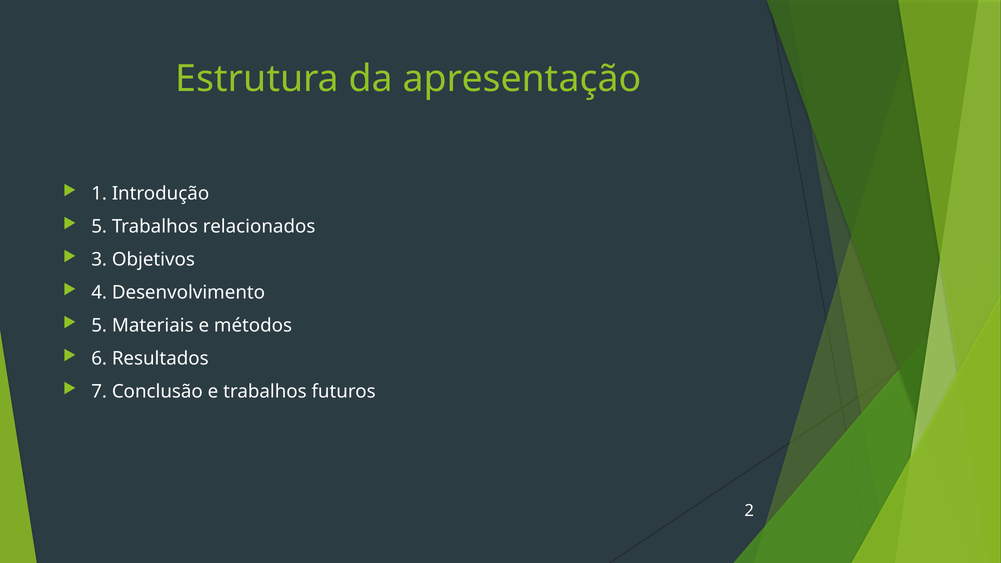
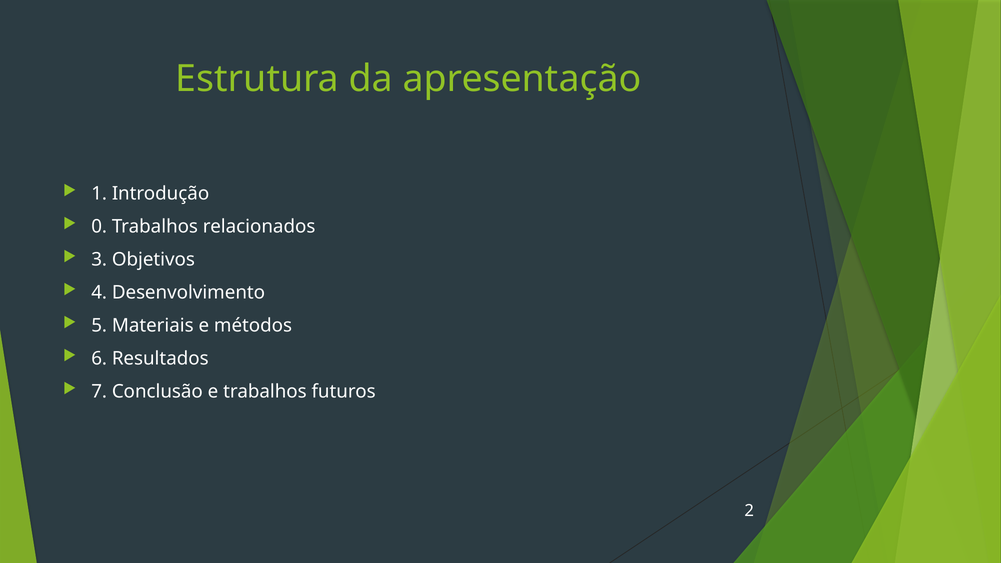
5: 5 -> 0 (99, 227)
